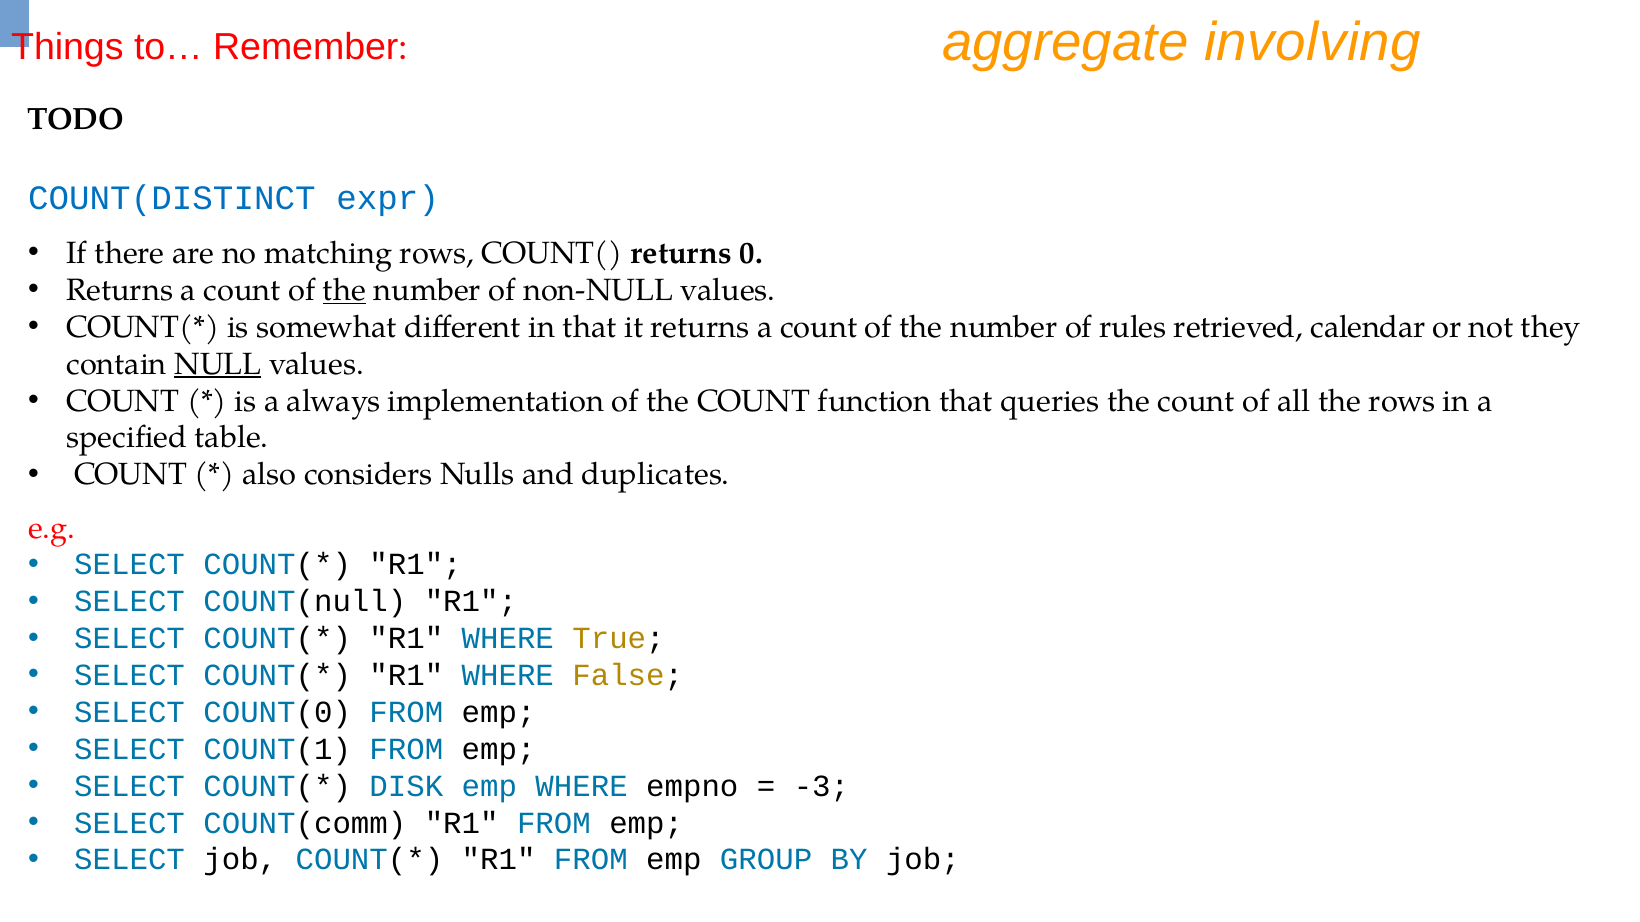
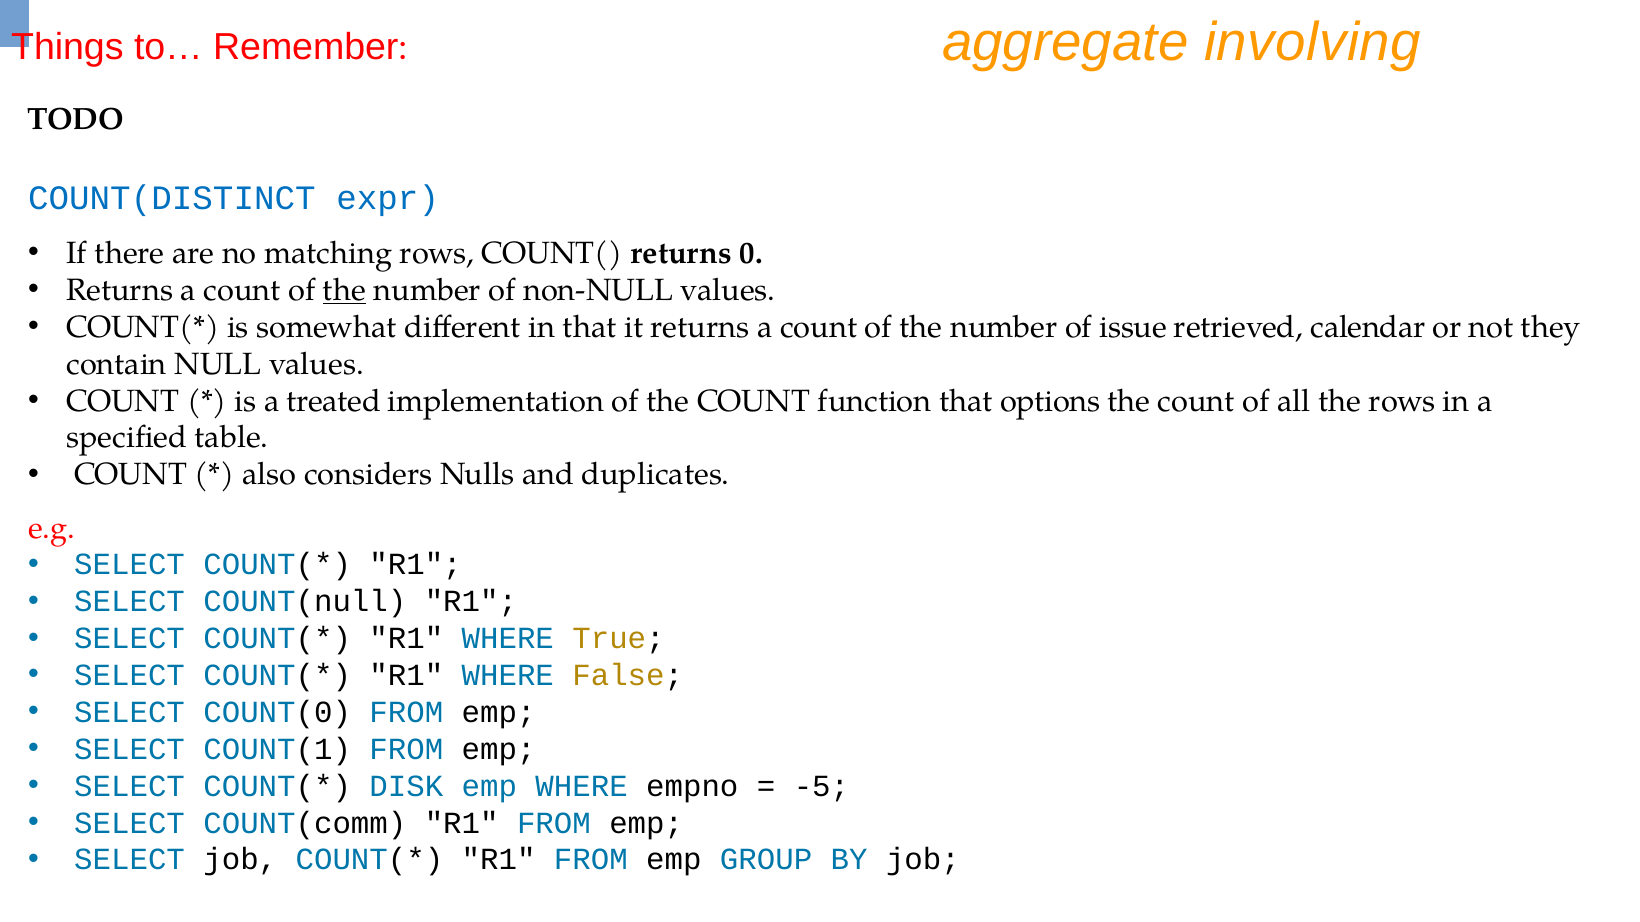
rules: rules -> issue (1133, 327)
NULL underline: present -> none (218, 364)
always: always -> treated (334, 401)
queries: queries -> options (1050, 401)
-3: -3 -> -5 (821, 786)
